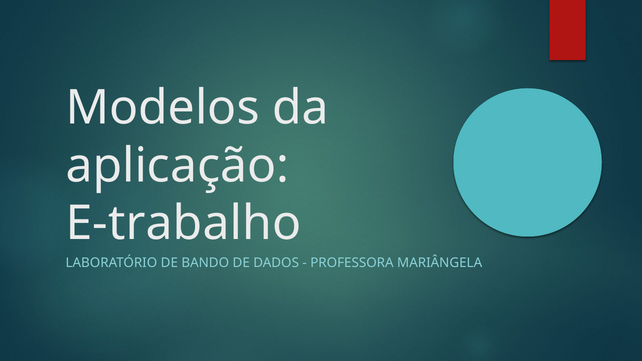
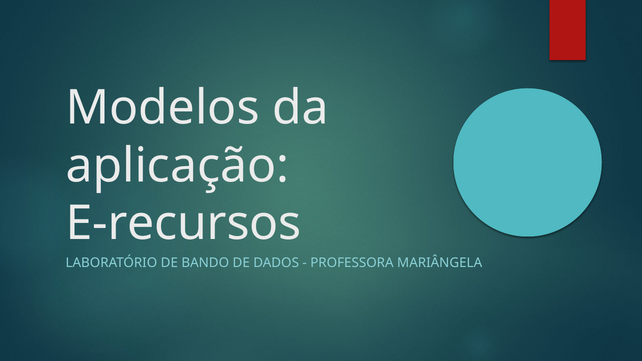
E-trabalho: E-trabalho -> E-recursos (184, 224)
